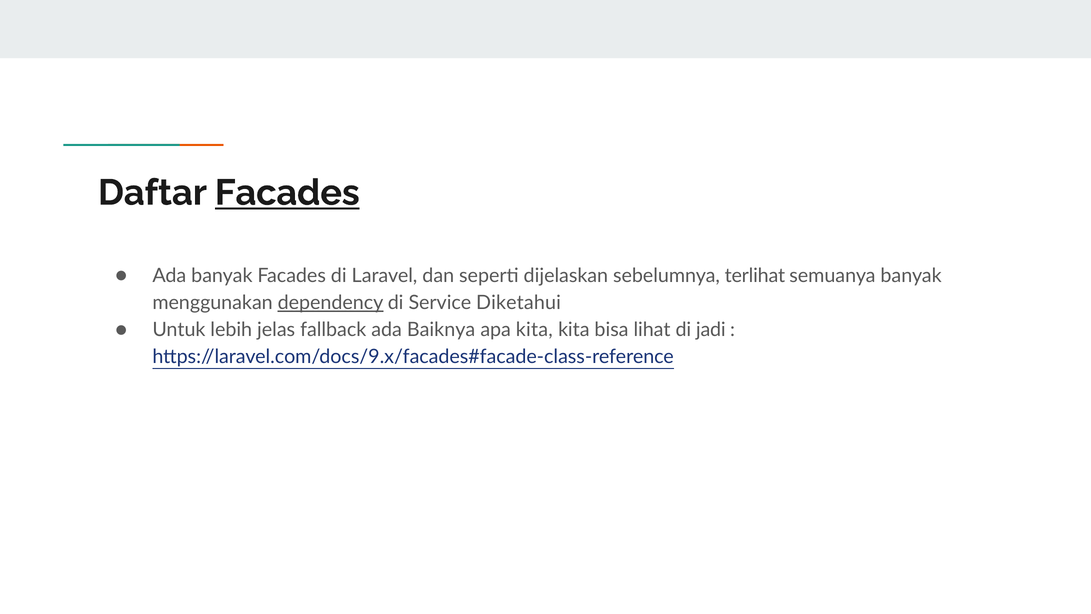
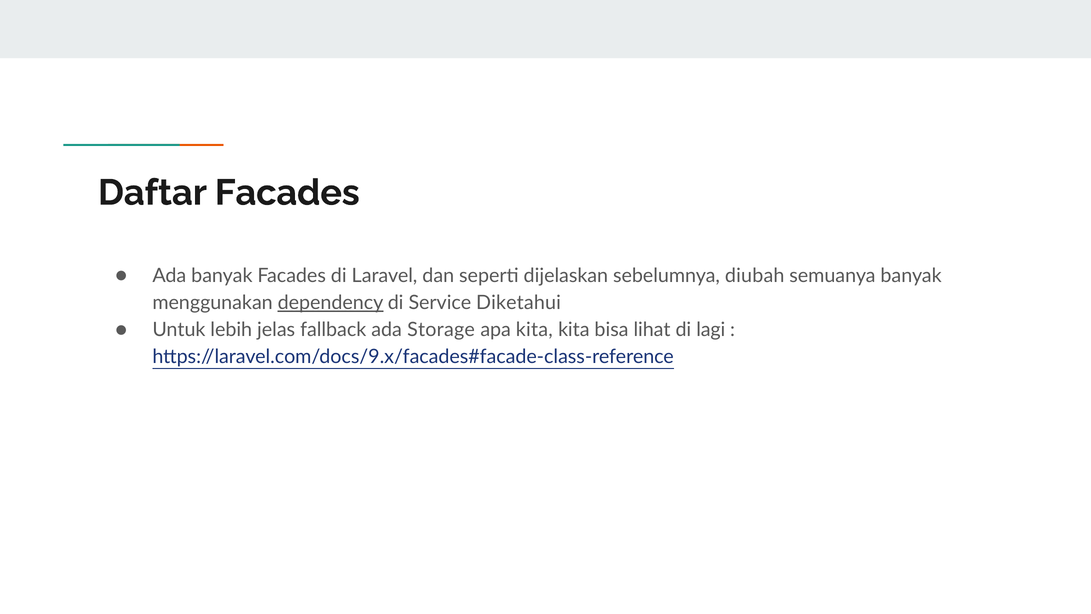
Facades underline: present -> none (287, 193)
terlihat: terlihat -> diubah (755, 276)
Baiknya: Baiknya -> Storage (441, 330)
jadi: jadi -> lagi (711, 330)
